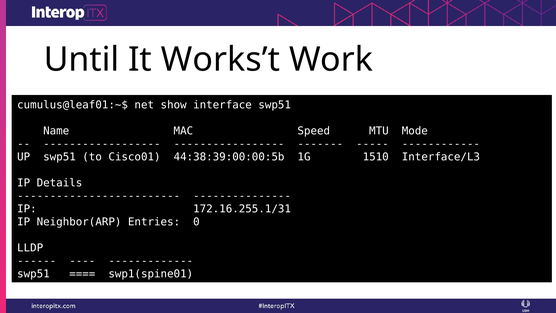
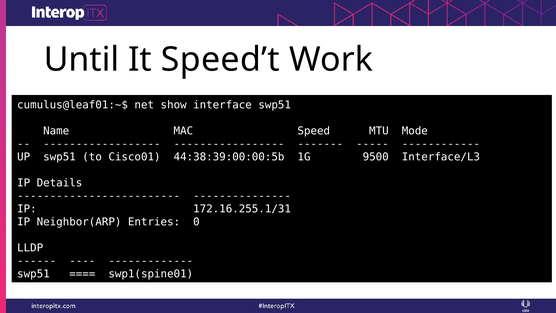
Works’t: Works’t -> Speed’t (220, 59)
1510: 1510 -> 9500 (376, 157)
